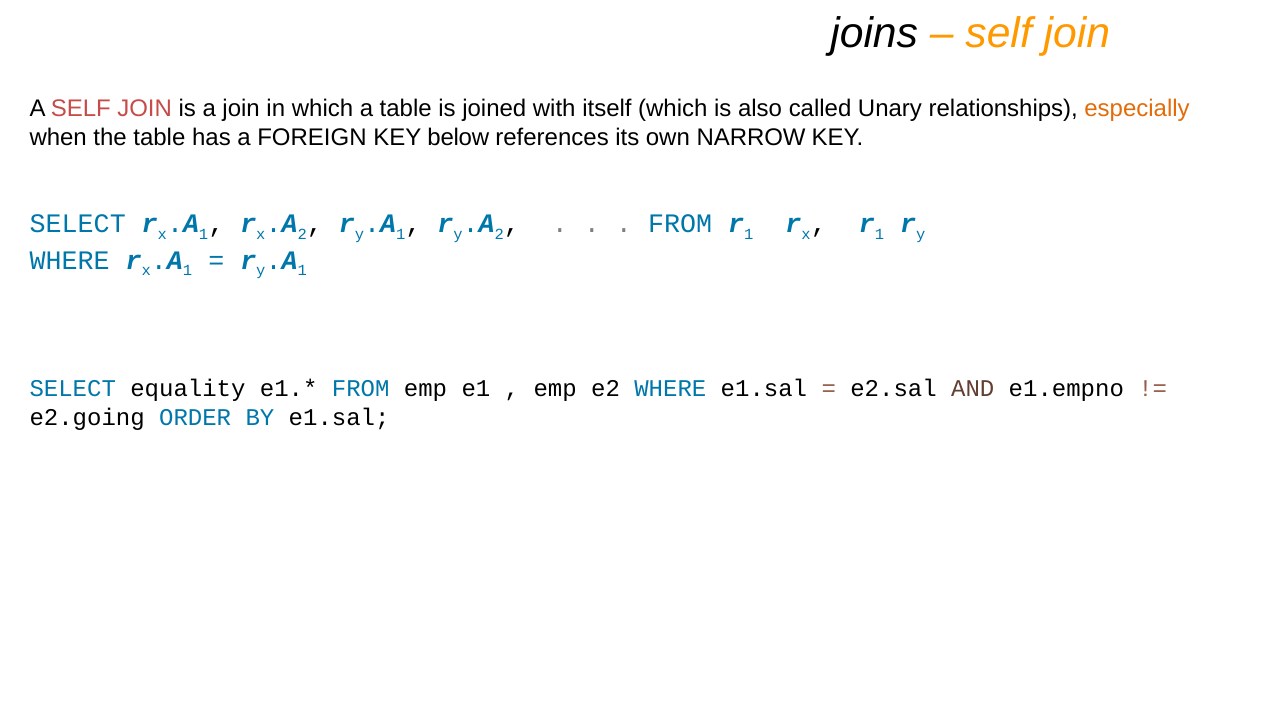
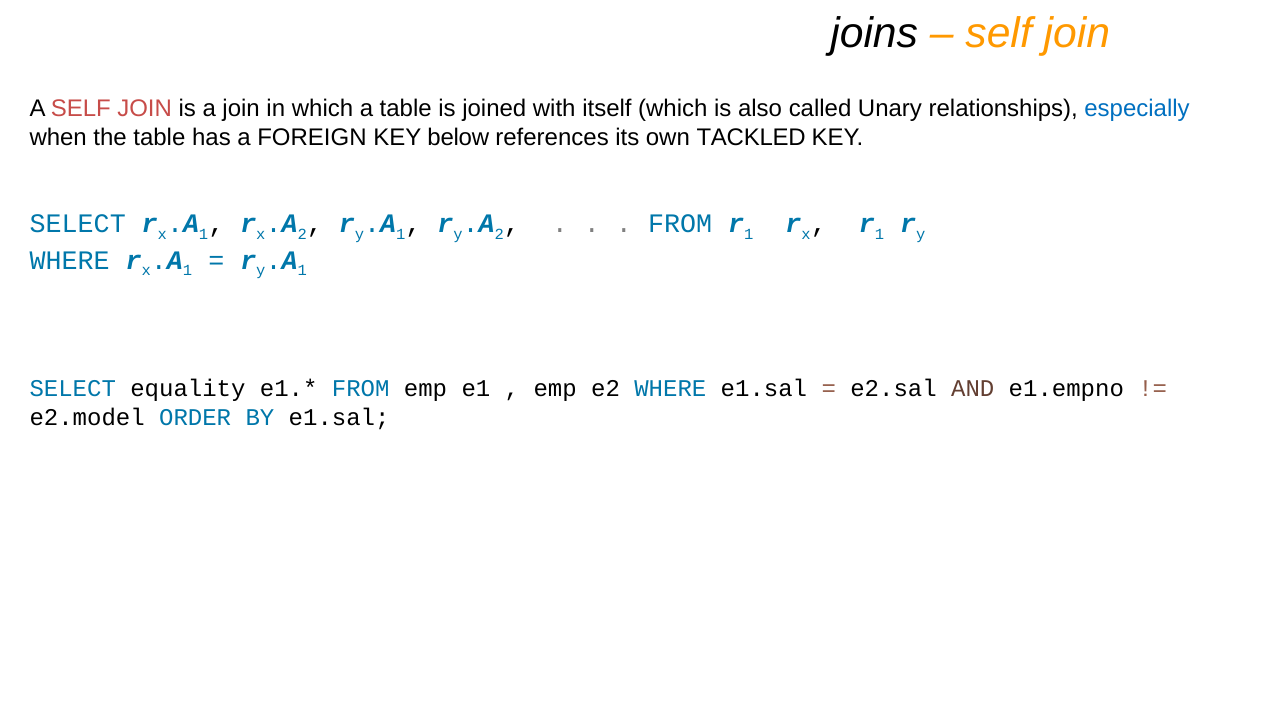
especially colour: orange -> blue (1137, 109)
NARROW: NARROW -> TACKLED (751, 138)
e2.going: e2.going -> e2.model (87, 417)
